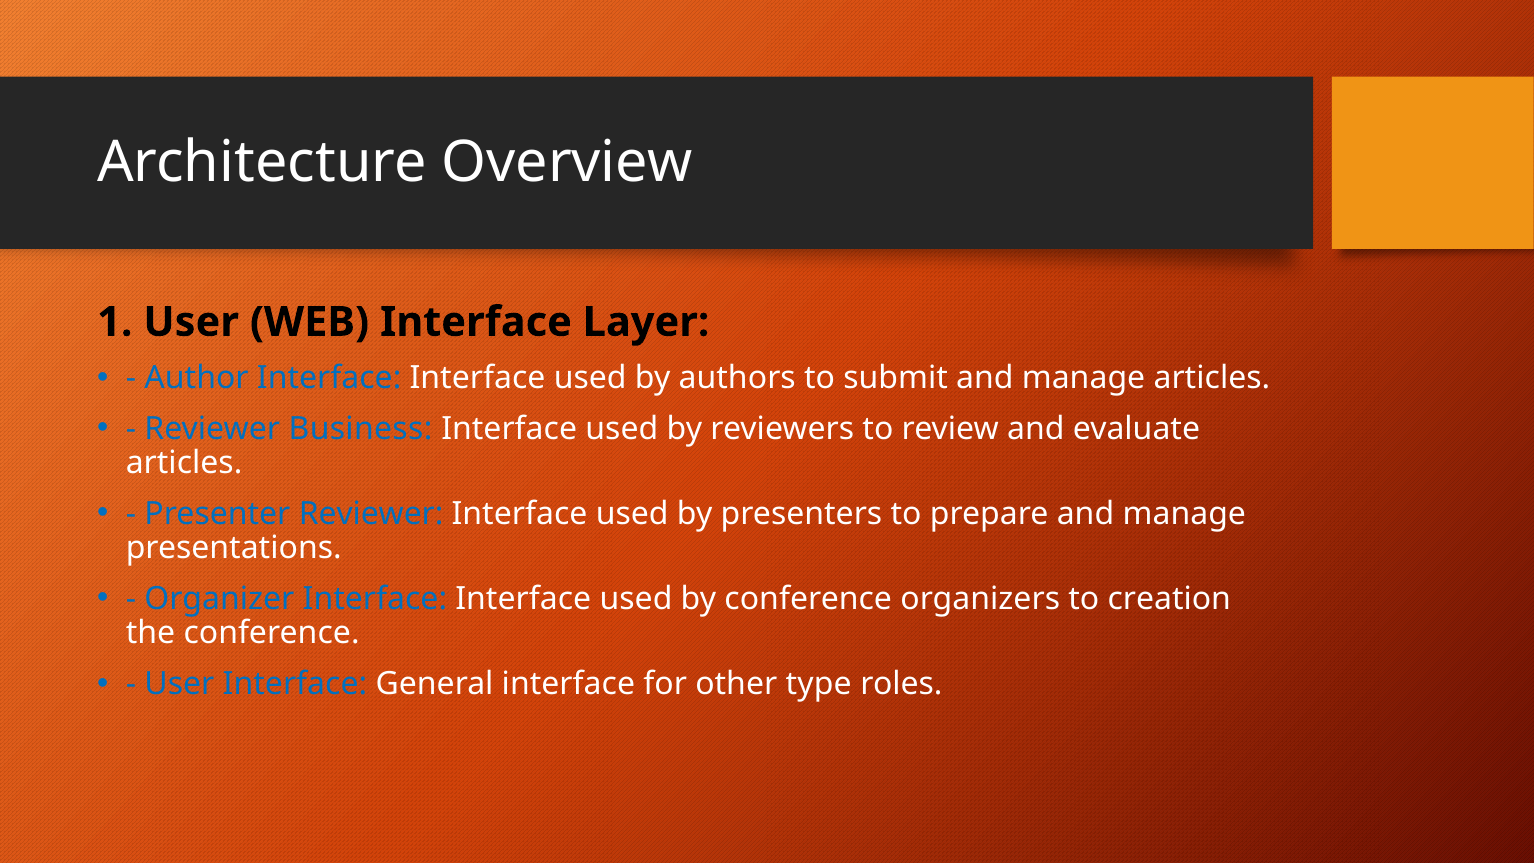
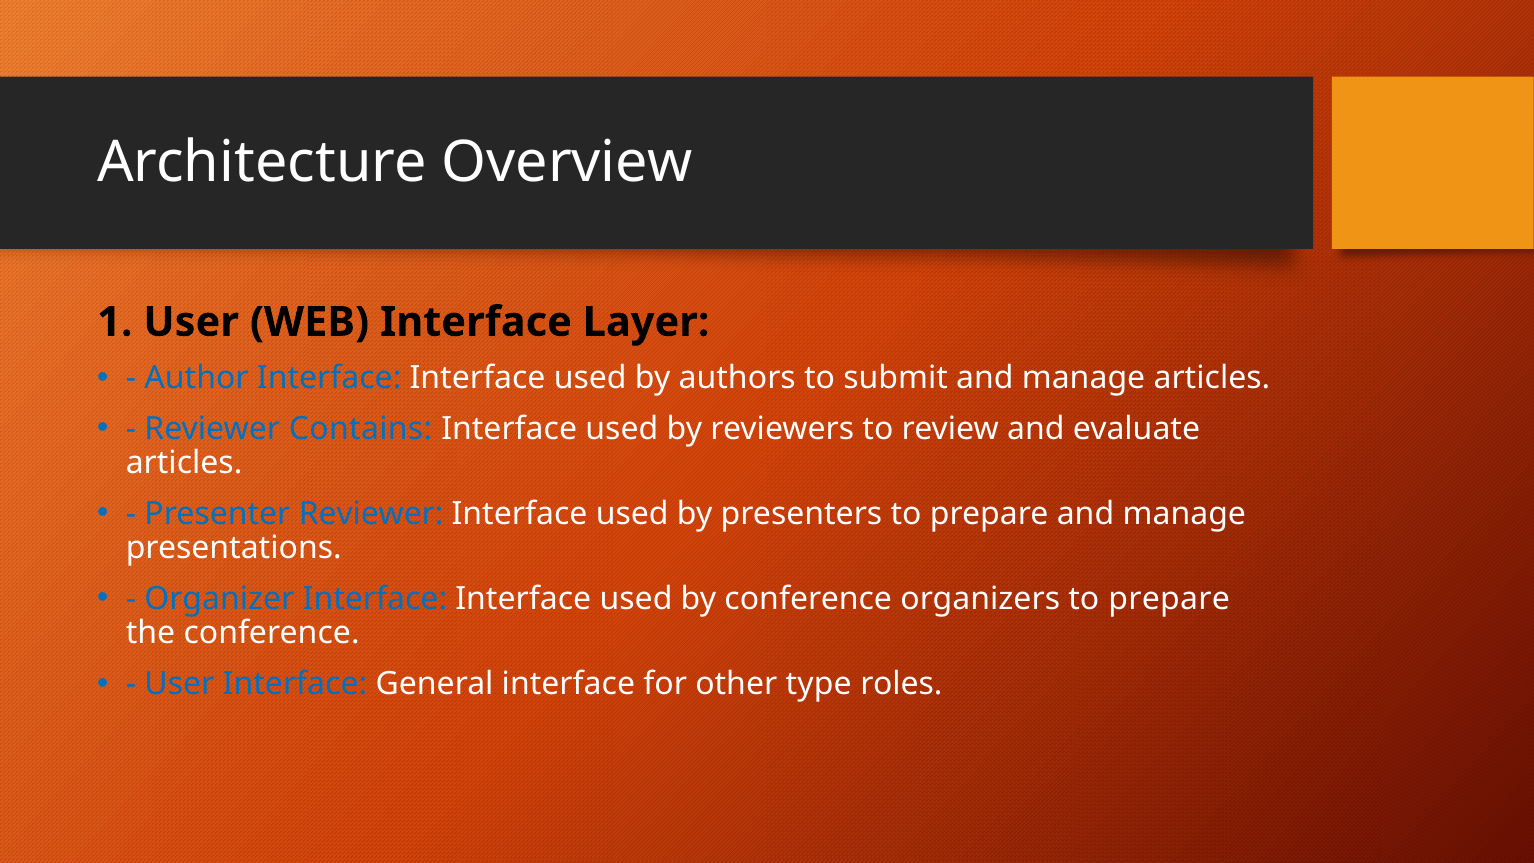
Business: Business -> Contains (361, 428)
organizers to creation: creation -> prepare (1169, 599)
